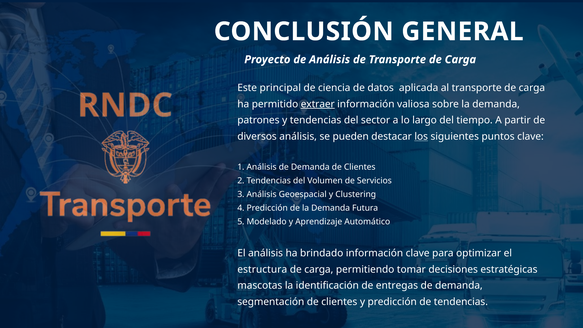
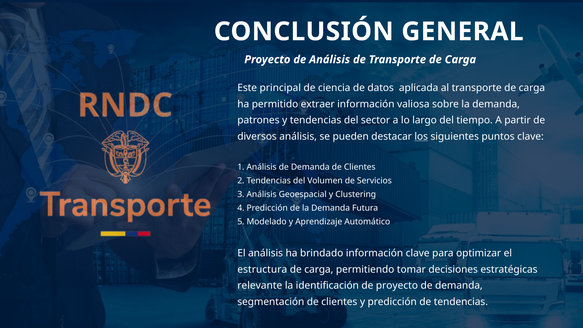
extraer underline: present -> none (318, 104)
mascotas: mascotas -> relevante (260, 286)
de entregas: entregas -> proyecto (397, 286)
